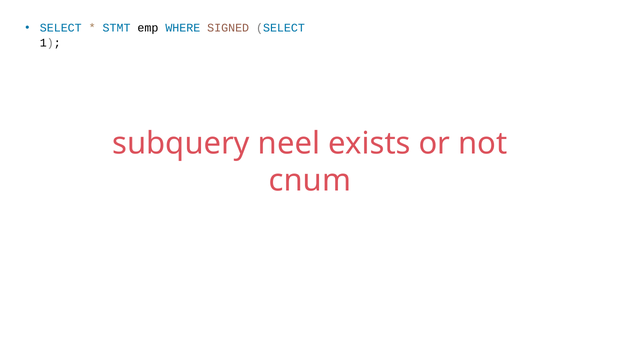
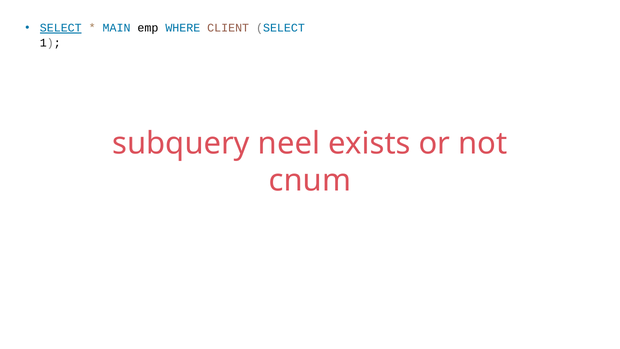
SELECT underline: none -> present (61, 28)
STMT: STMT -> MAIN (117, 28)
SIGNED: SIGNED -> CLIENT (228, 28)
